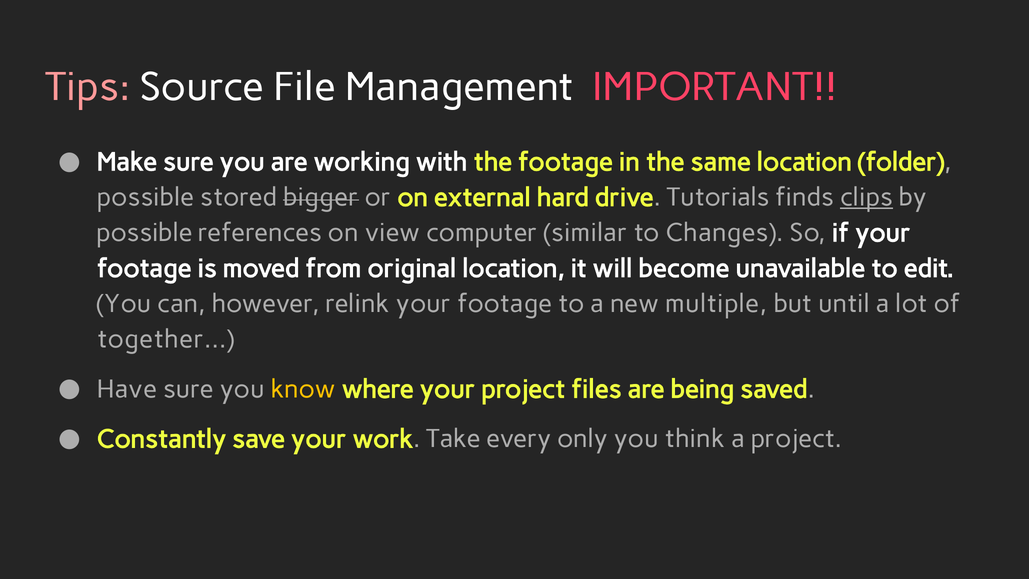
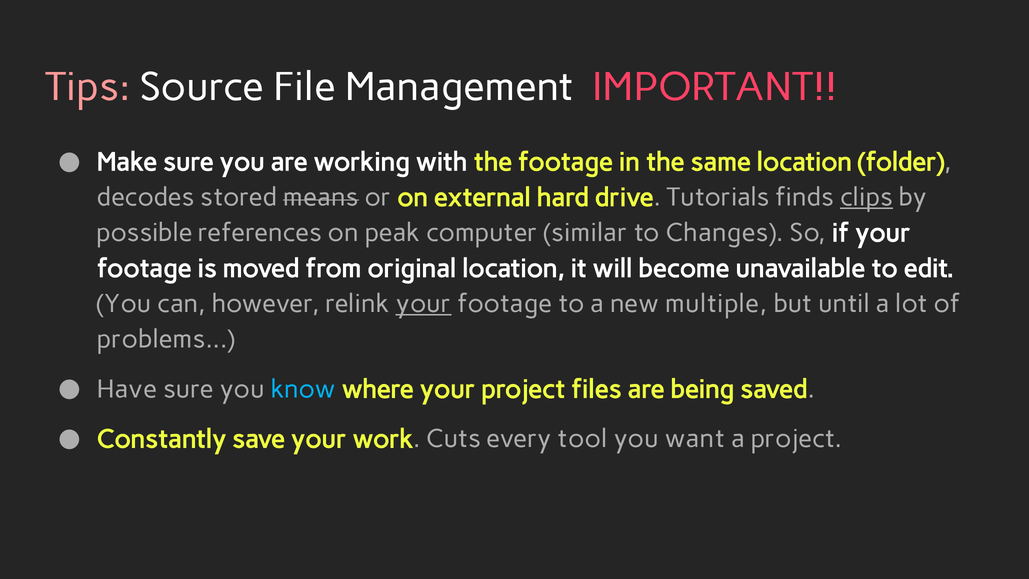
possible: possible -> decodes (146, 197)
bigger: bigger -> means (321, 197)
view: view -> peak (392, 233)
your underline: none -> present (424, 304)
together: together -> problems (166, 339)
know colour: yellow -> light blue (303, 389)
Take: Take -> Cuts (454, 439)
only: only -> tool (582, 439)
think: think -> want (695, 439)
